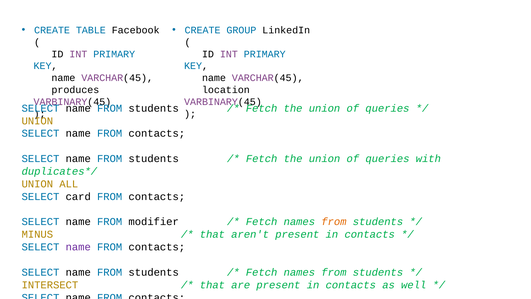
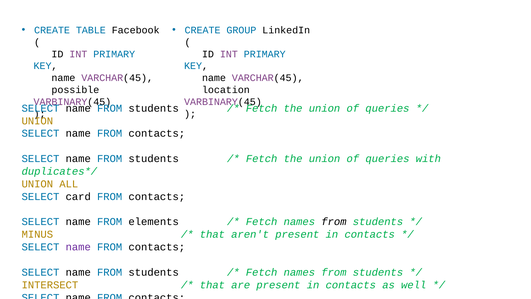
produces: produces -> possible (75, 90)
modifier: modifier -> elements (154, 222)
from colour: orange -> black (334, 222)
